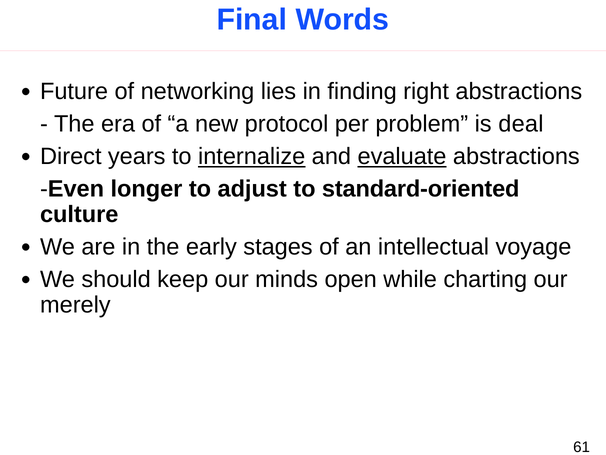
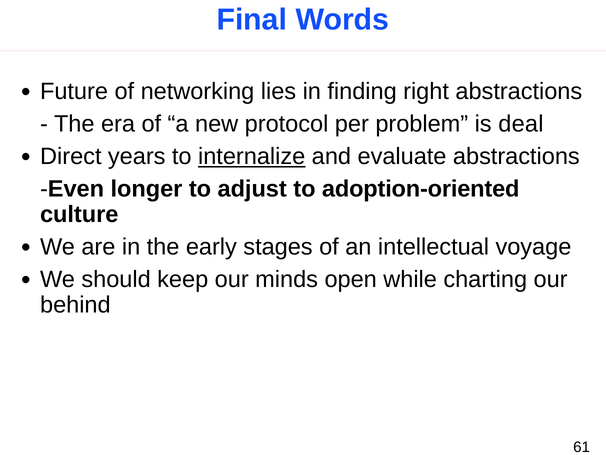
evaluate underline: present -> none (402, 156)
standard-oriented: standard-oriented -> adoption-oriented (421, 189)
merely: merely -> behind (75, 305)
